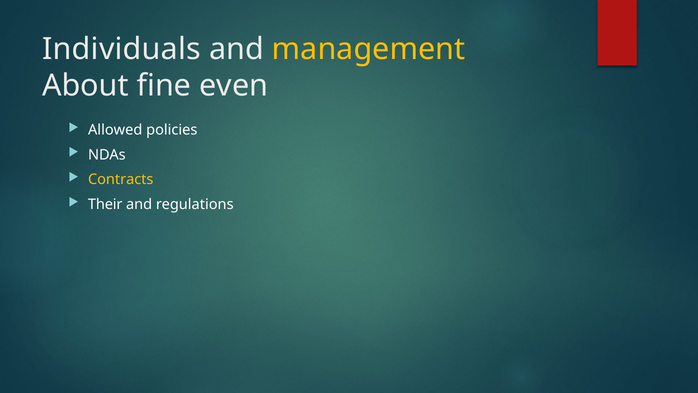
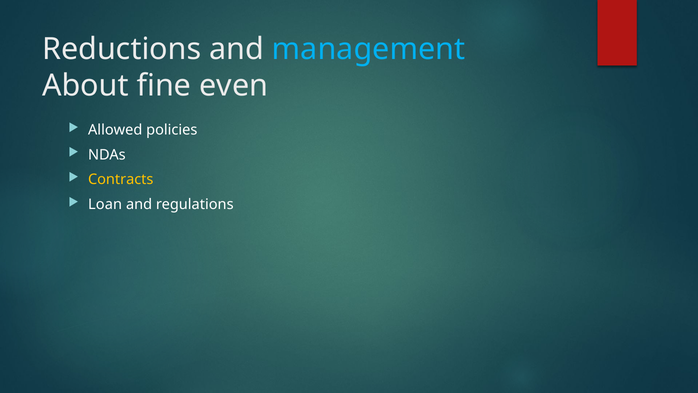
Individuals: Individuals -> Reductions (122, 49)
management colour: yellow -> light blue (369, 49)
Their: Their -> Loan (105, 204)
